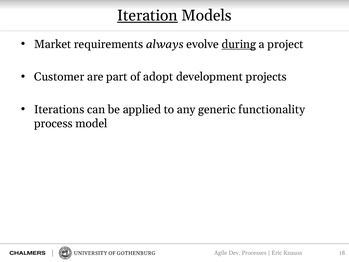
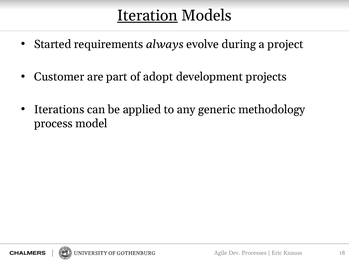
Market: Market -> Started (53, 44)
during underline: present -> none (239, 44)
functionality: functionality -> methodology (272, 109)
